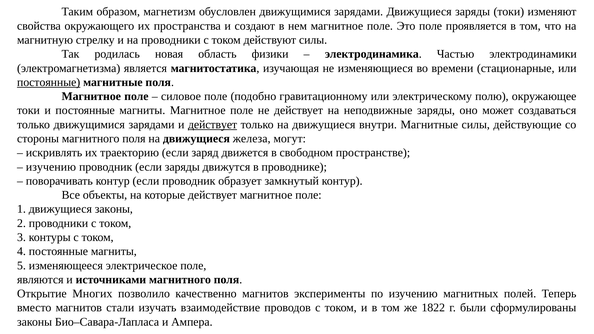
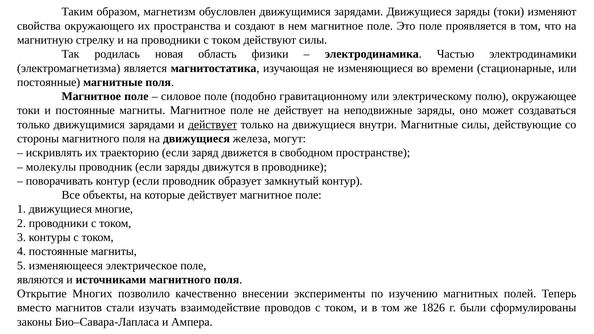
постоянные underline: present -> none (49, 82)
изучению: изучению -> молекулы (51, 167)
движущиеся законы: законы -> многие (114, 209)
качественно магнитов: магнитов -> внесении (265, 294)
1822: 1822 -> 1826 (433, 308)
